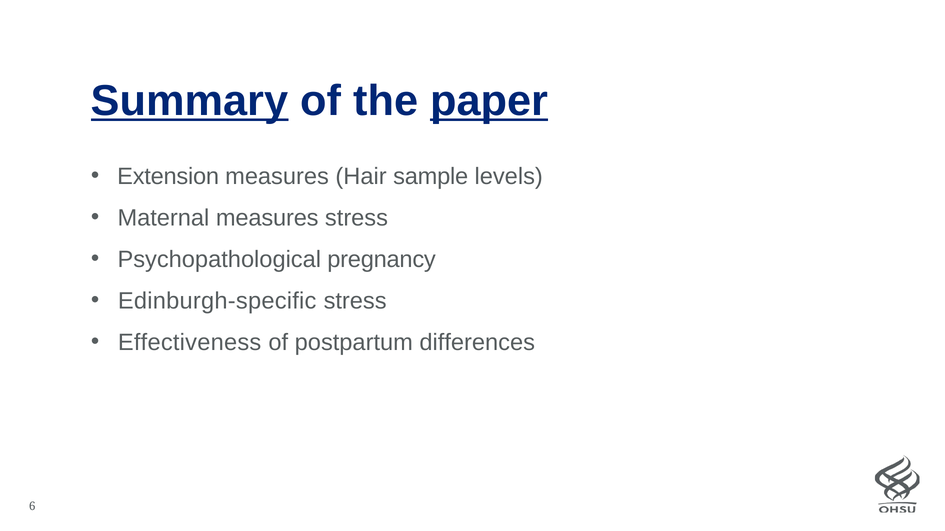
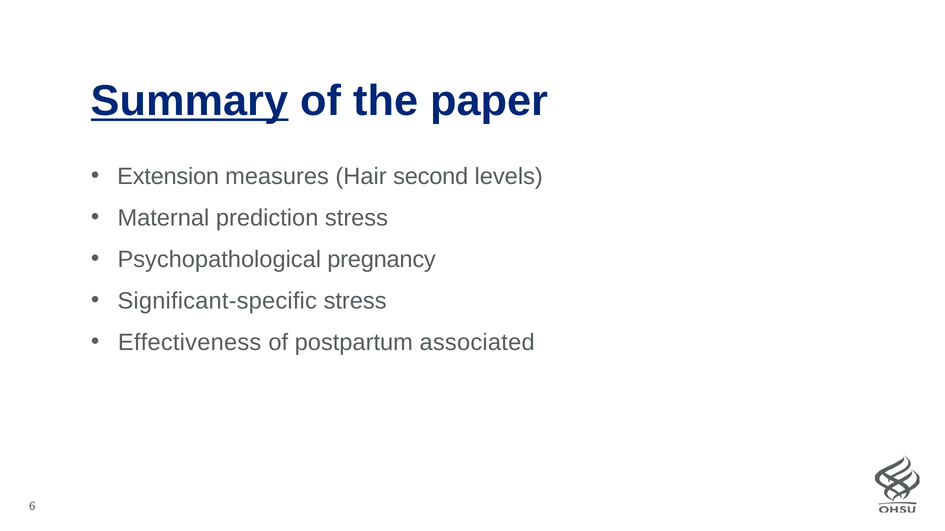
paper underline: present -> none (489, 101)
sample: sample -> second (431, 177)
Maternal measures: measures -> prediction (267, 218)
Edinburgh-specific: Edinburgh-specific -> Significant-specific (217, 301)
differences: differences -> associated (477, 343)
